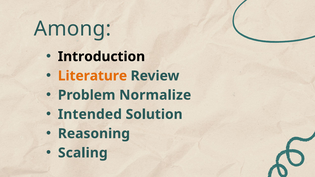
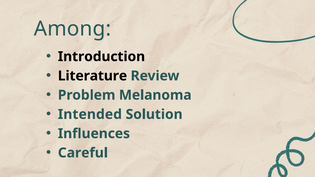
Literature colour: orange -> black (92, 76)
Normalize: Normalize -> Melanoma (155, 95)
Reasoning: Reasoning -> Influences (94, 134)
Scaling: Scaling -> Careful (83, 153)
